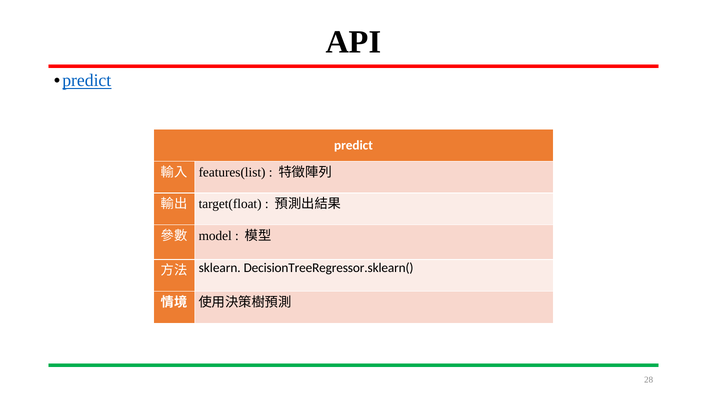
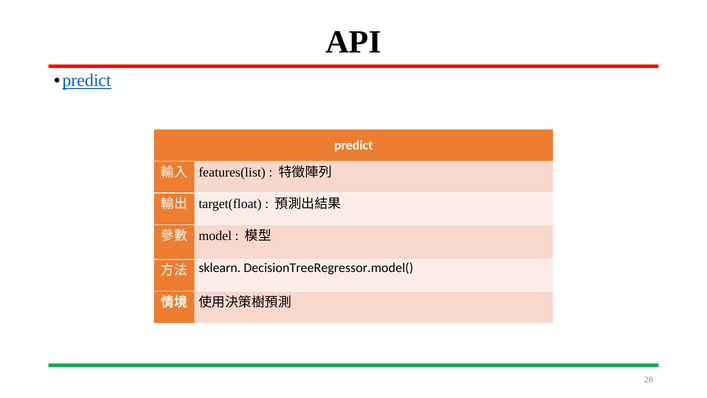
DecisionTreeRegressor.sklearn(: DecisionTreeRegressor.sklearn( -> DecisionTreeRegressor.model( (328, 267)
